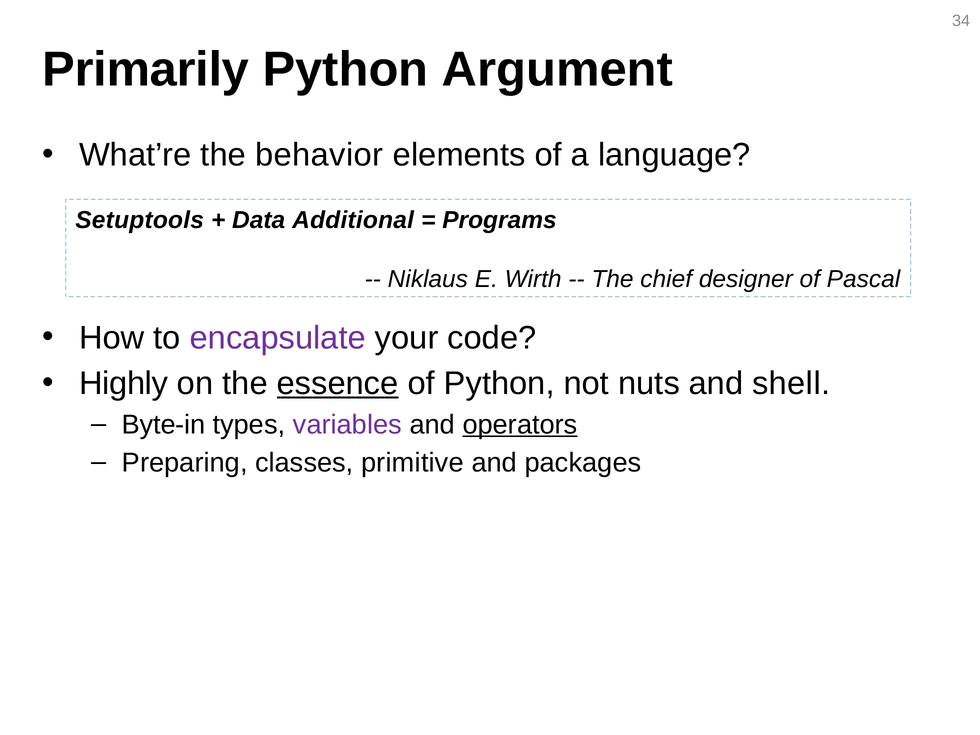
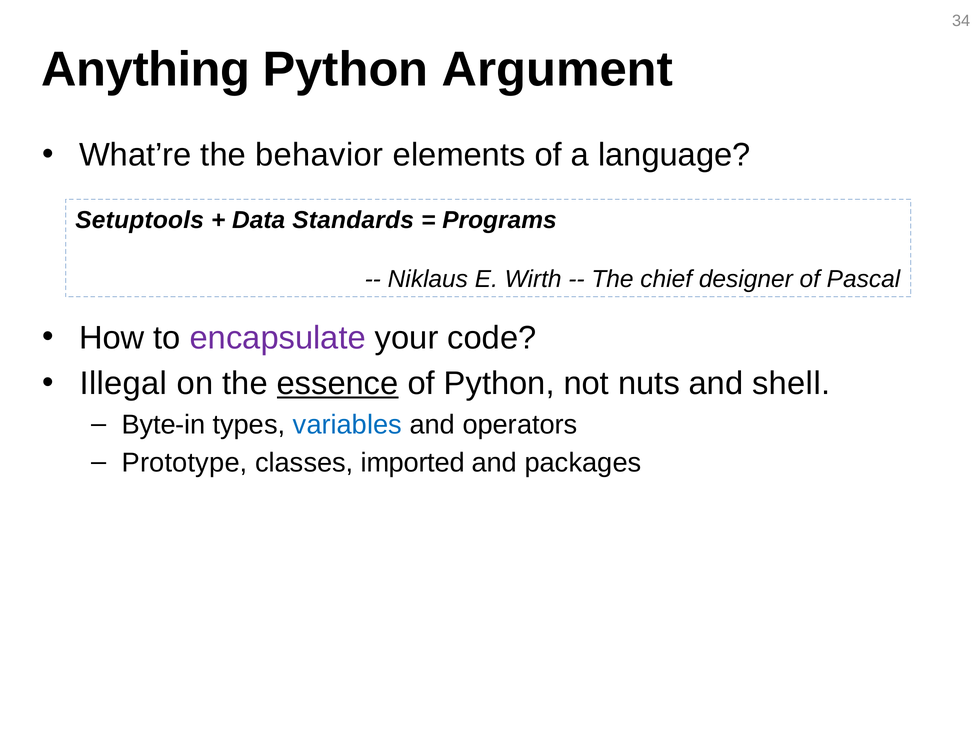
Primarily: Primarily -> Anything (146, 69)
Additional: Additional -> Standards (353, 220)
Highly: Highly -> Illegal (123, 384)
variables colour: purple -> blue (347, 425)
operators underline: present -> none (520, 425)
Preparing: Preparing -> Prototype (185, 463)
primitive: primitive -> imported (413, 463)
